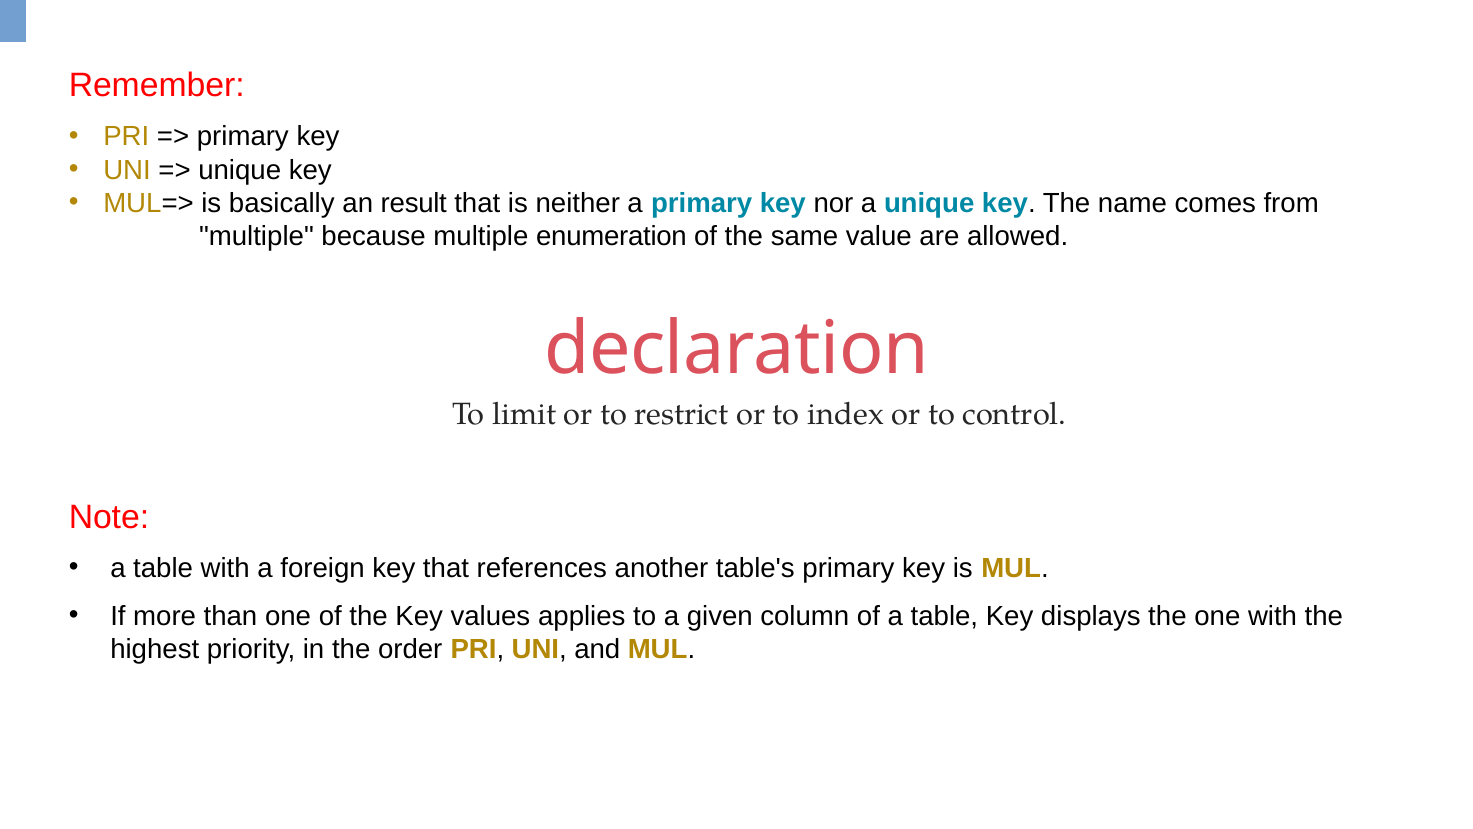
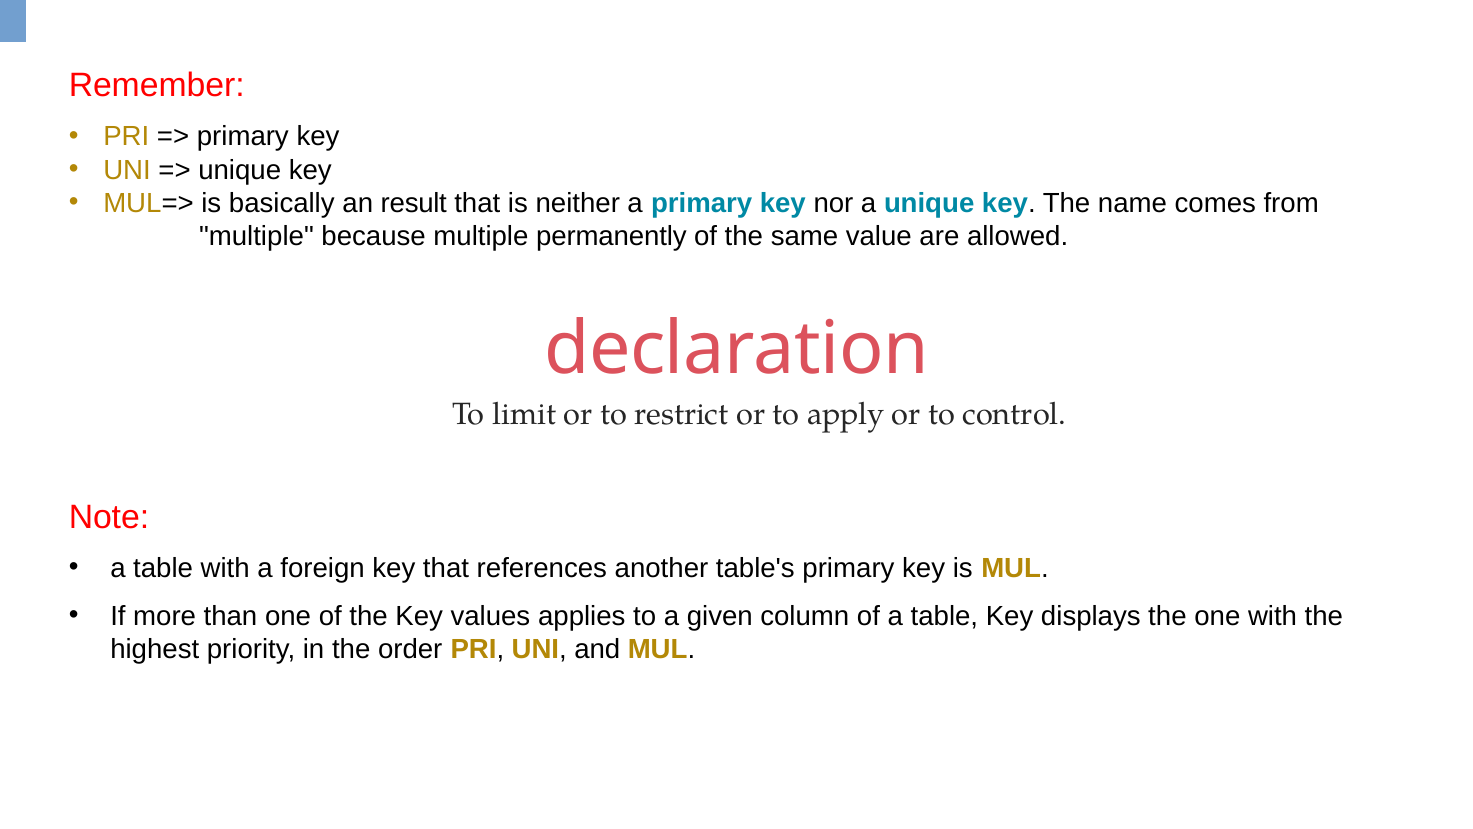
enumeration: enumeration -> permanently (611, 236)
index: index -> apply (846, 414)
